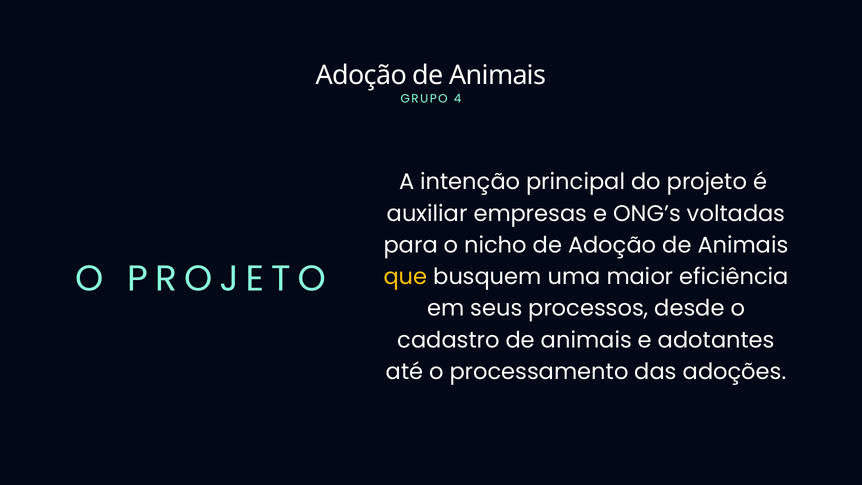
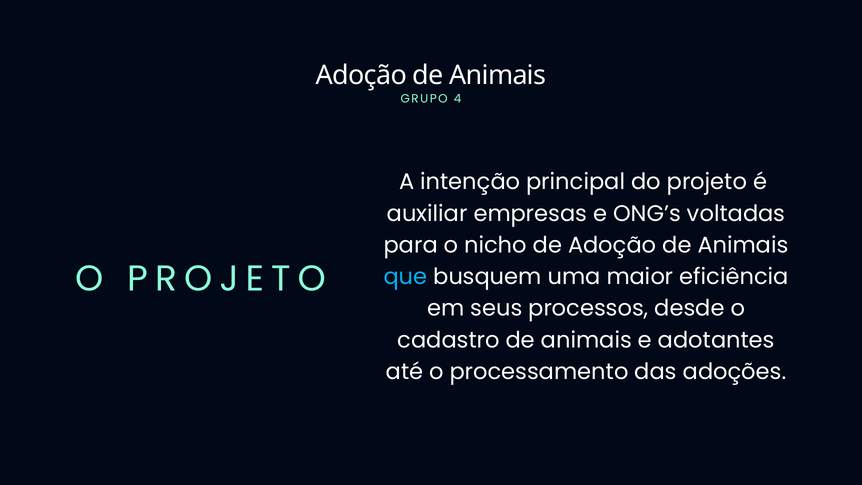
que colour: yellow -> light blue (405, 277)
